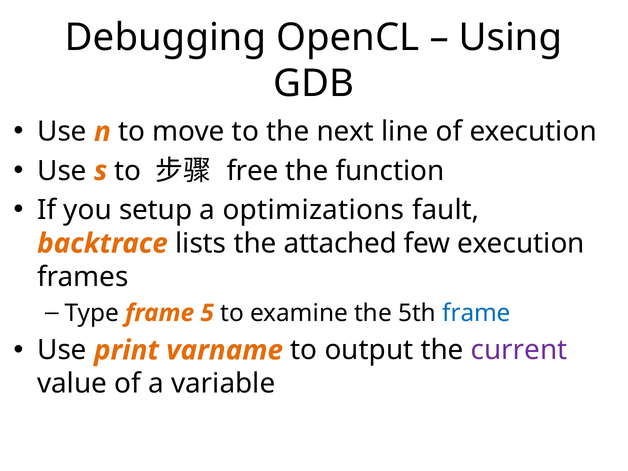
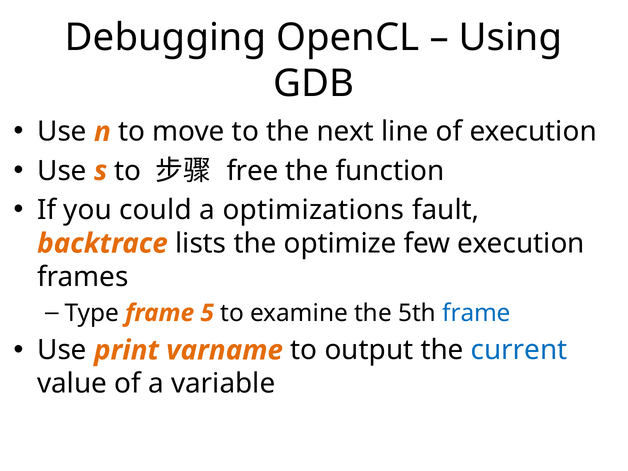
setup: setup -> could (155, 210)
attached: attached -> optimize (340, 243)
current colour: purple -> blue (519, 350)
